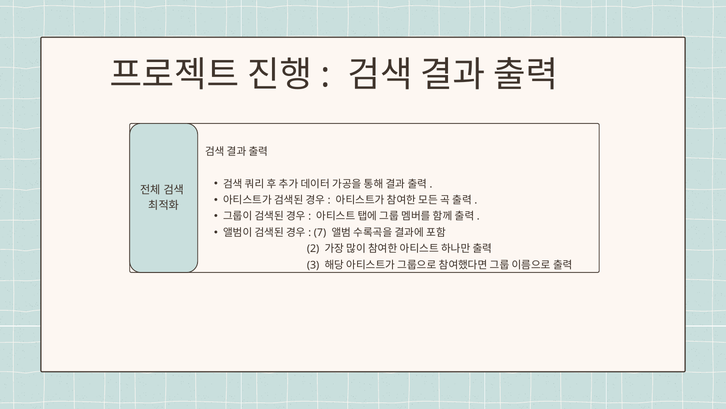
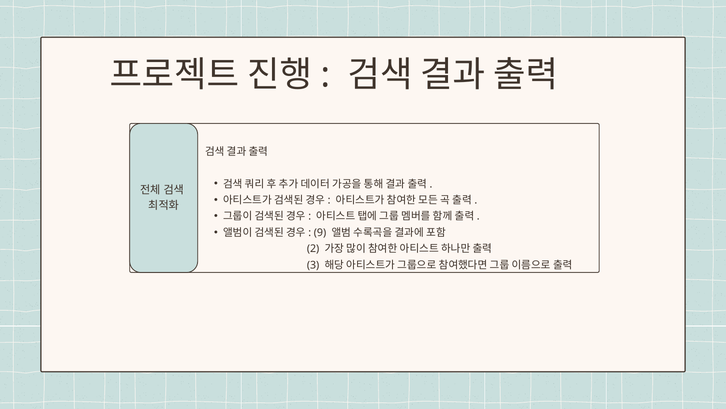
7: 7 -> 9 (320, 232)
